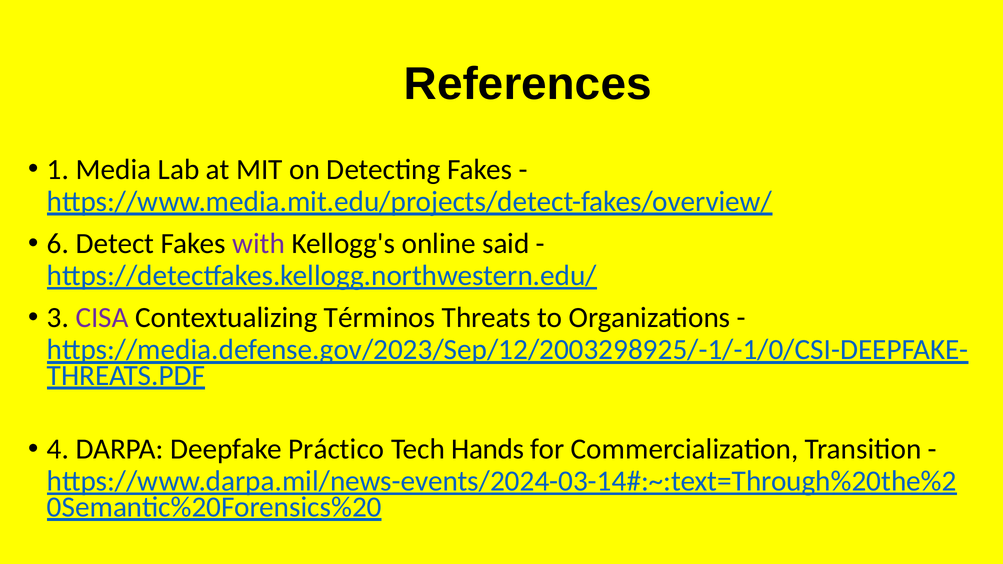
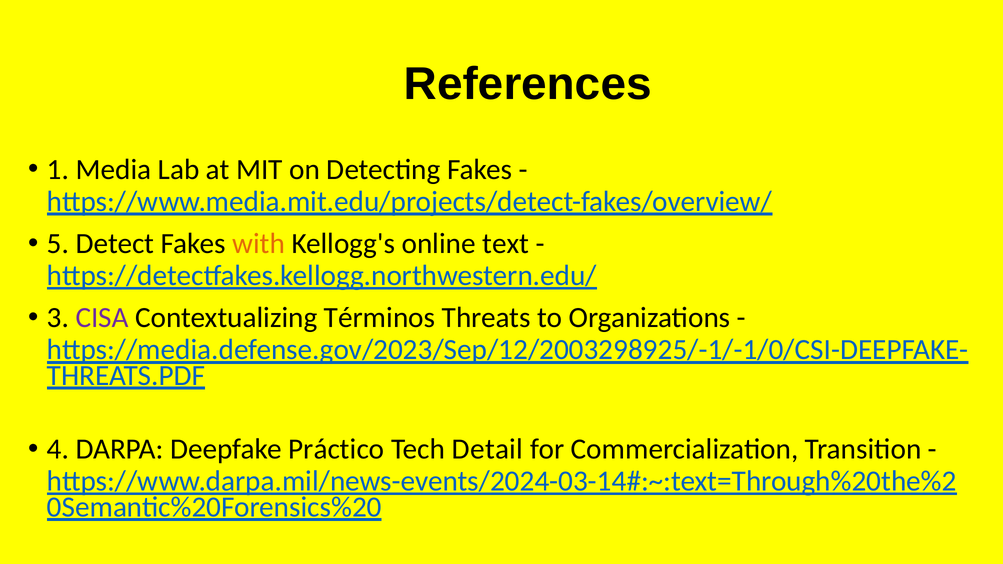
6: 6 -> 5 (58, 244)
with colour: purple -> orange (259, 244)
said: said -> text (506, 244)
Hands: Hands -> Detail (488, 449)
